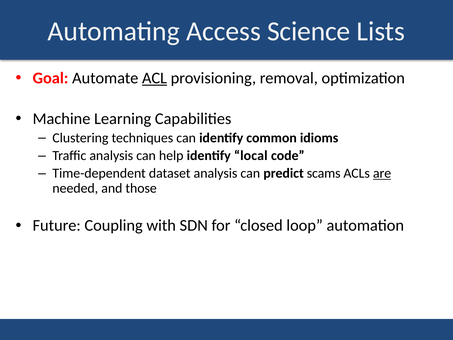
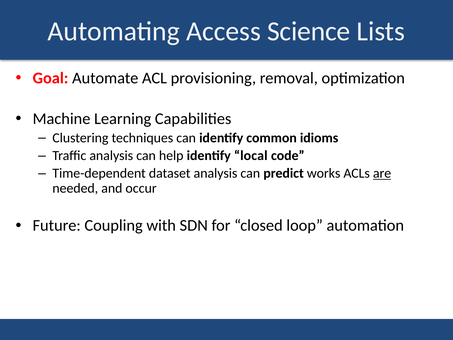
ACL underline: present -> none (155, 78)
scams: scams -> works (324, 173)
those: those -> occur (141, 188)
